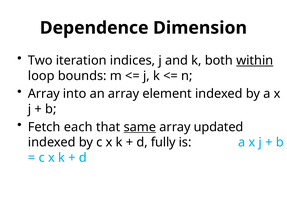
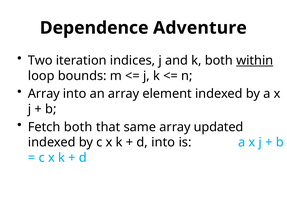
Dimension: Dimension -> Adventure (200, 28)
Fetch each: each -> both (78, 127)
same underline: present -> none (140, 127)
d fully: fully -> into (163, 142)
